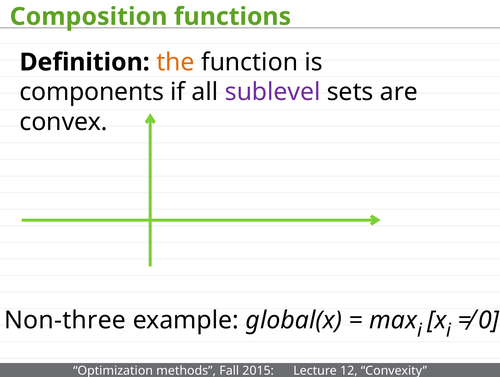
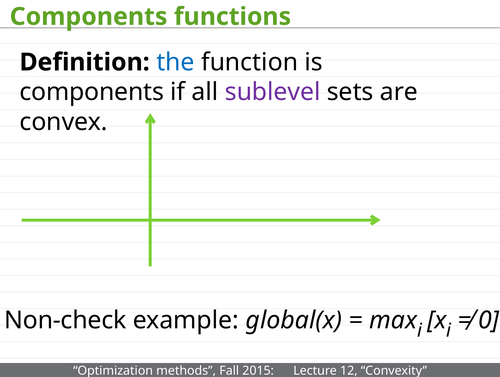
Composition: Composition -> Components (89, 17)
the colour: orange -> blue (176, 62)
Non-three: Non-three -> Non-check (65, 320)
